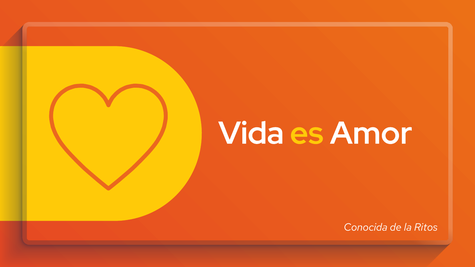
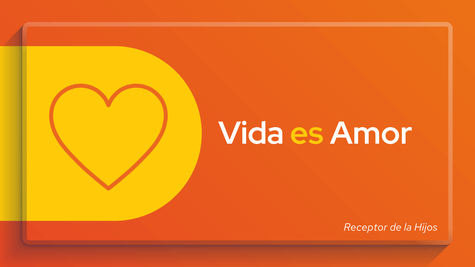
Conocida: Conocida -> Receptor (365, 227)
Ritos: Ritos -> Hijos (426, 227)
